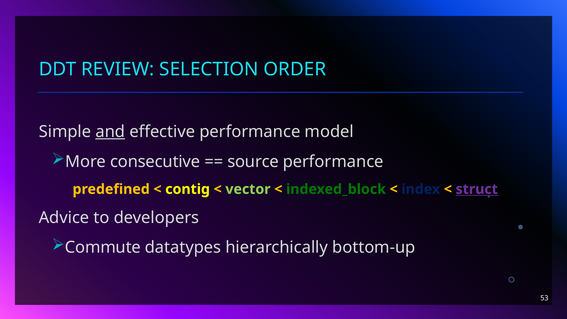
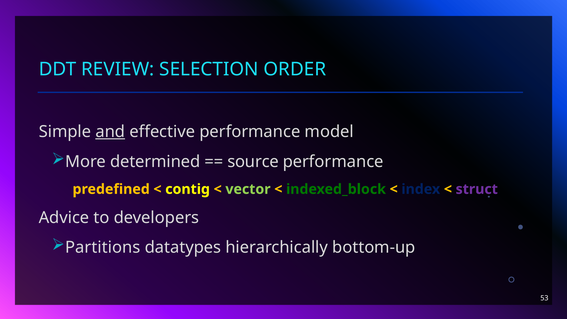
consecutive: consecutive -> determined (155, 162)
struct underline: present -> none (477, 189)
Commute: Commute -> Partitions (103, 247)
